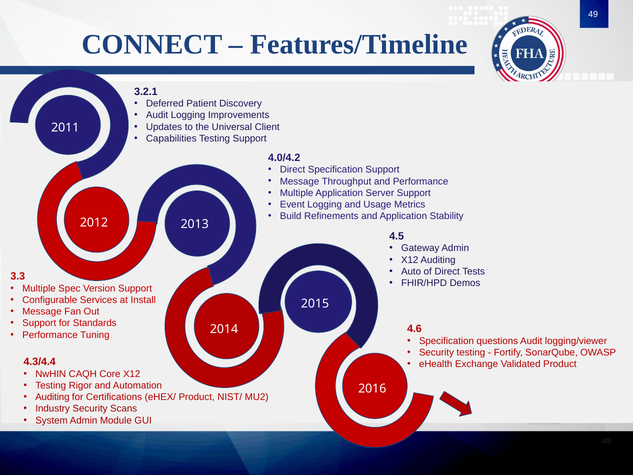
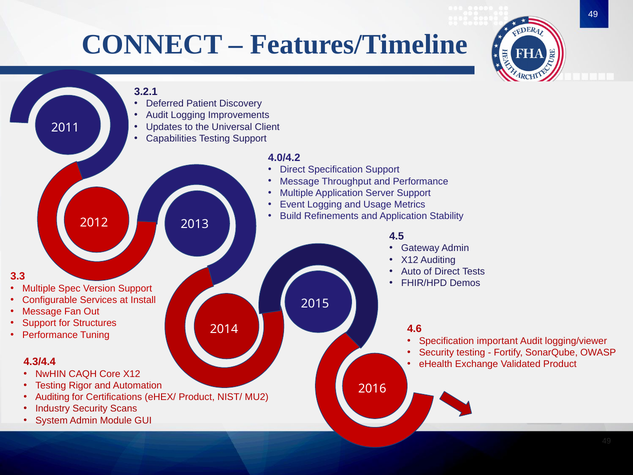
Standards: Standards -> Structures (95, 323)
questions: questions -> important (497, 341)
